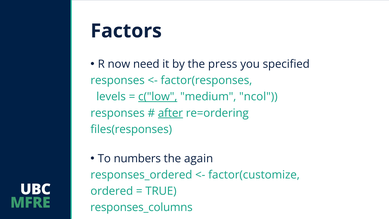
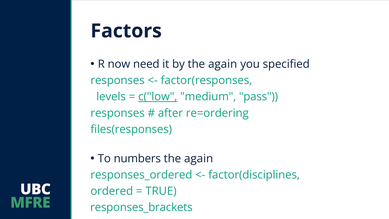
by the press: press -> again (223, 64)
ncol: ncol -> pass (258, 97)
after underline: present -> none (170, 113)
factor(customize: factor(customize -> factor(disciplines (254, 175)
responses_columns: responses_columns -> responses_brackets (141, 207)
